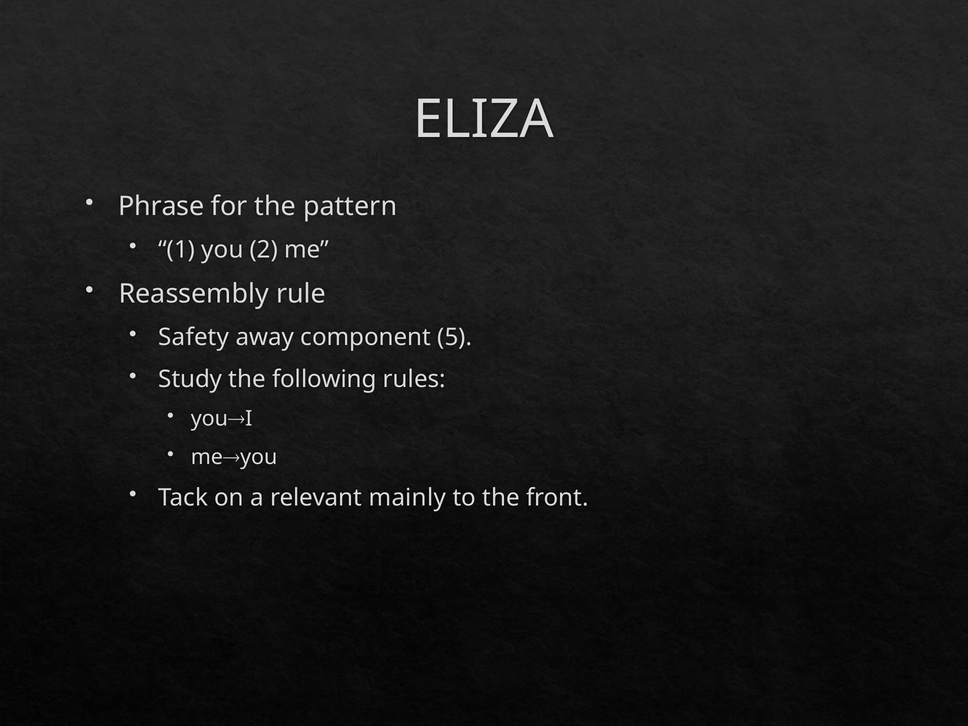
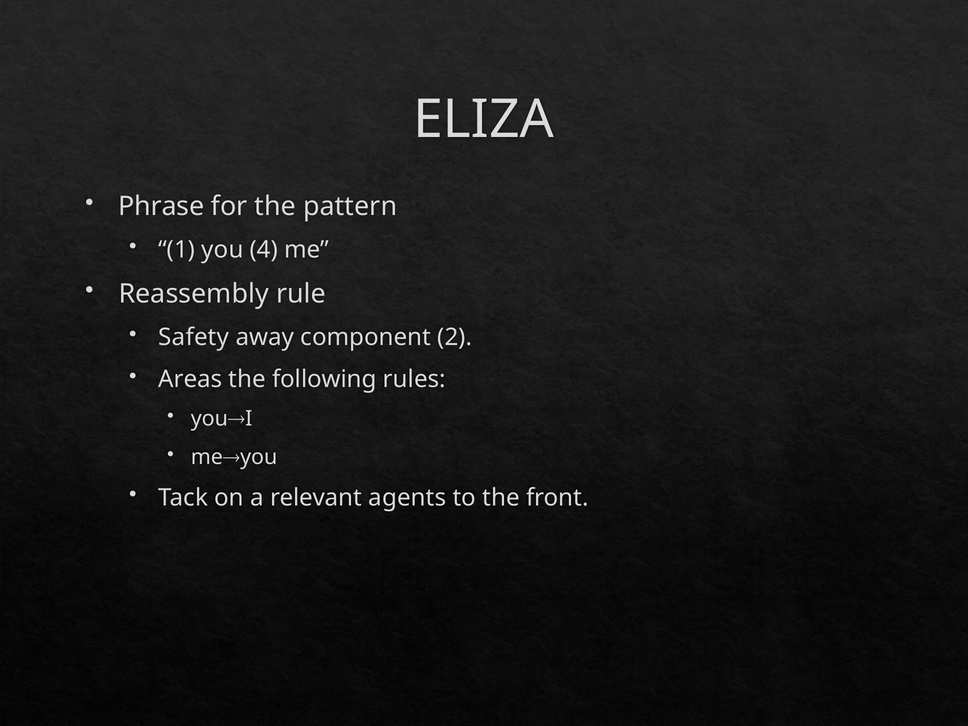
2: 2 -> 4 (264, 250)
5: 5 -> 2 (455, 337)
Study: Study -> Areas (190, 379)
mainly: mainly -> agents (407, 498)
